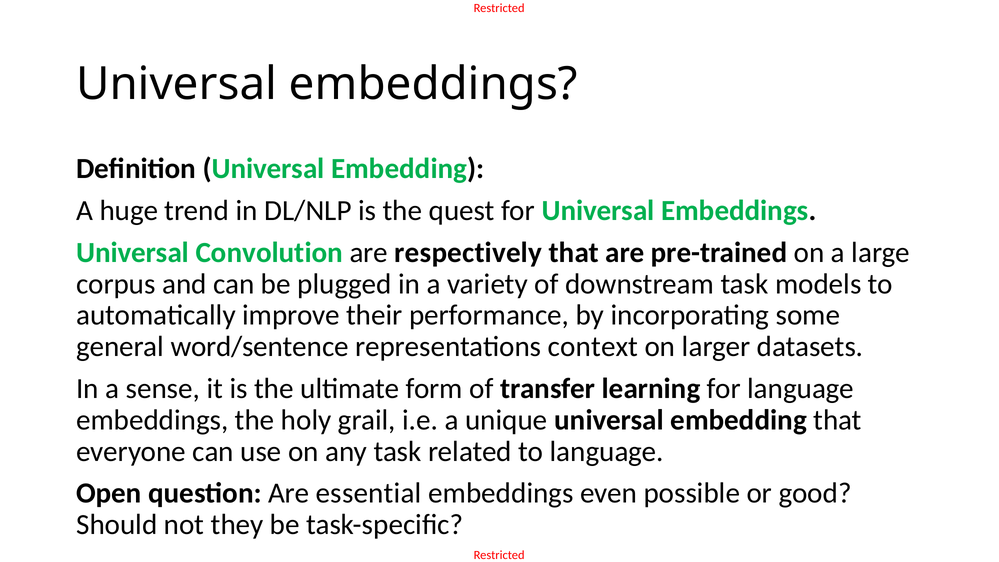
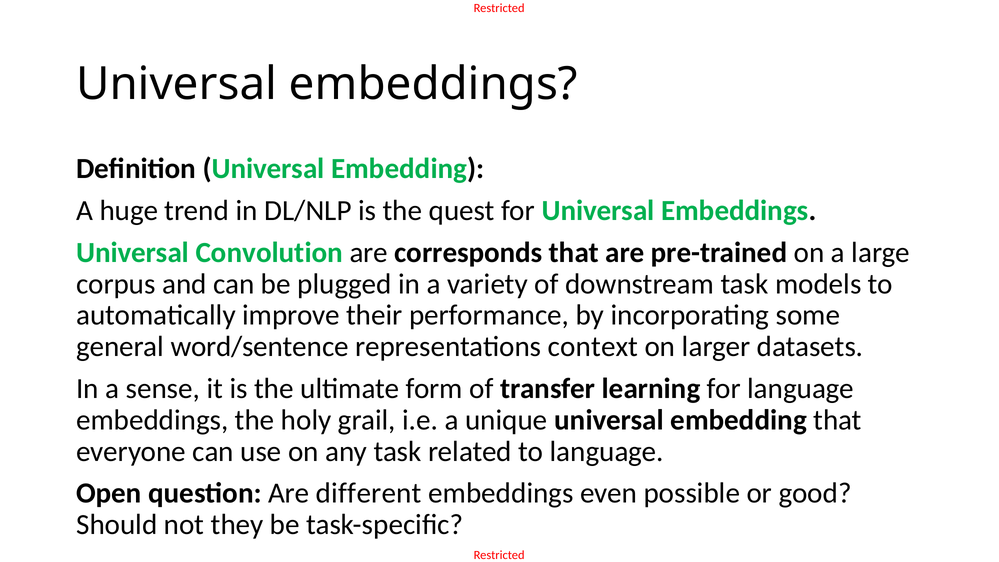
respectively: respectively -> corresponds (468, 252)
essential: essential -> different (369, 493)
